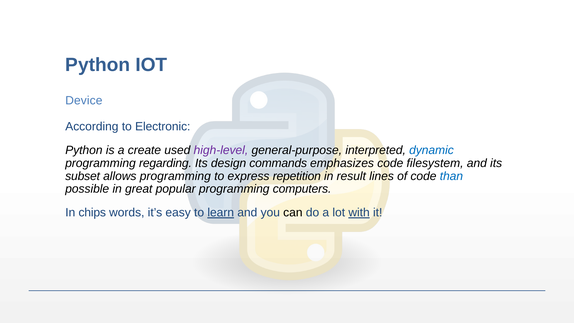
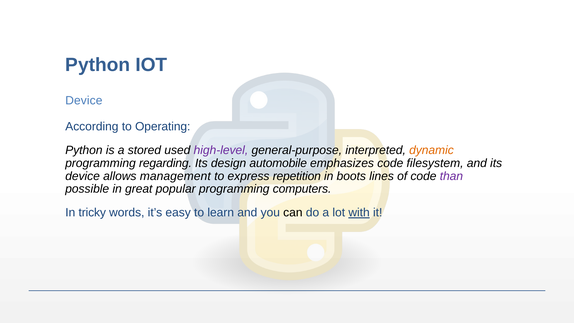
Electronic: Electronic -> Operating (163, 126)
create: create -> stored (144, 150)
dynamic colour: blue -> orange (431, 150)
commands: commands -> automobile (278, 163)
subset: subset -> device (83, 176)
allows programming: programming -> management (175, 176)
result: result -> boots (351, 176)
than colour: blue -> purple (451, 176)
chips: chips -> tricky (92, 213)
learn underline: present -> none (221, 213)
